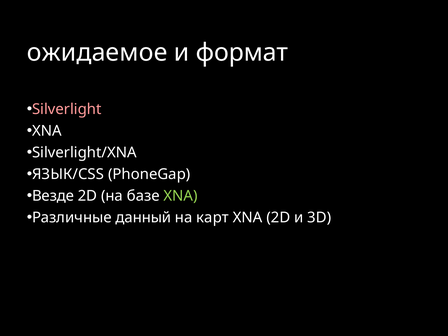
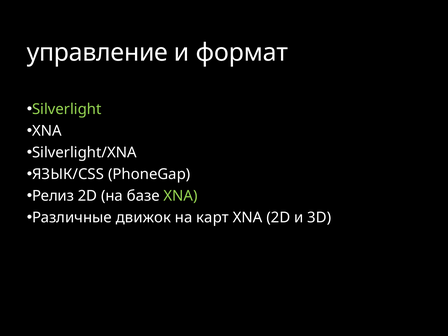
ожидаемое: ожидаемое -> управление (97, 52)
Silverlight colour: pink -> light green (67, 109)
Везде: Везде -> Релиз (53, 196)
данный: данный -> движок (143, 218)
